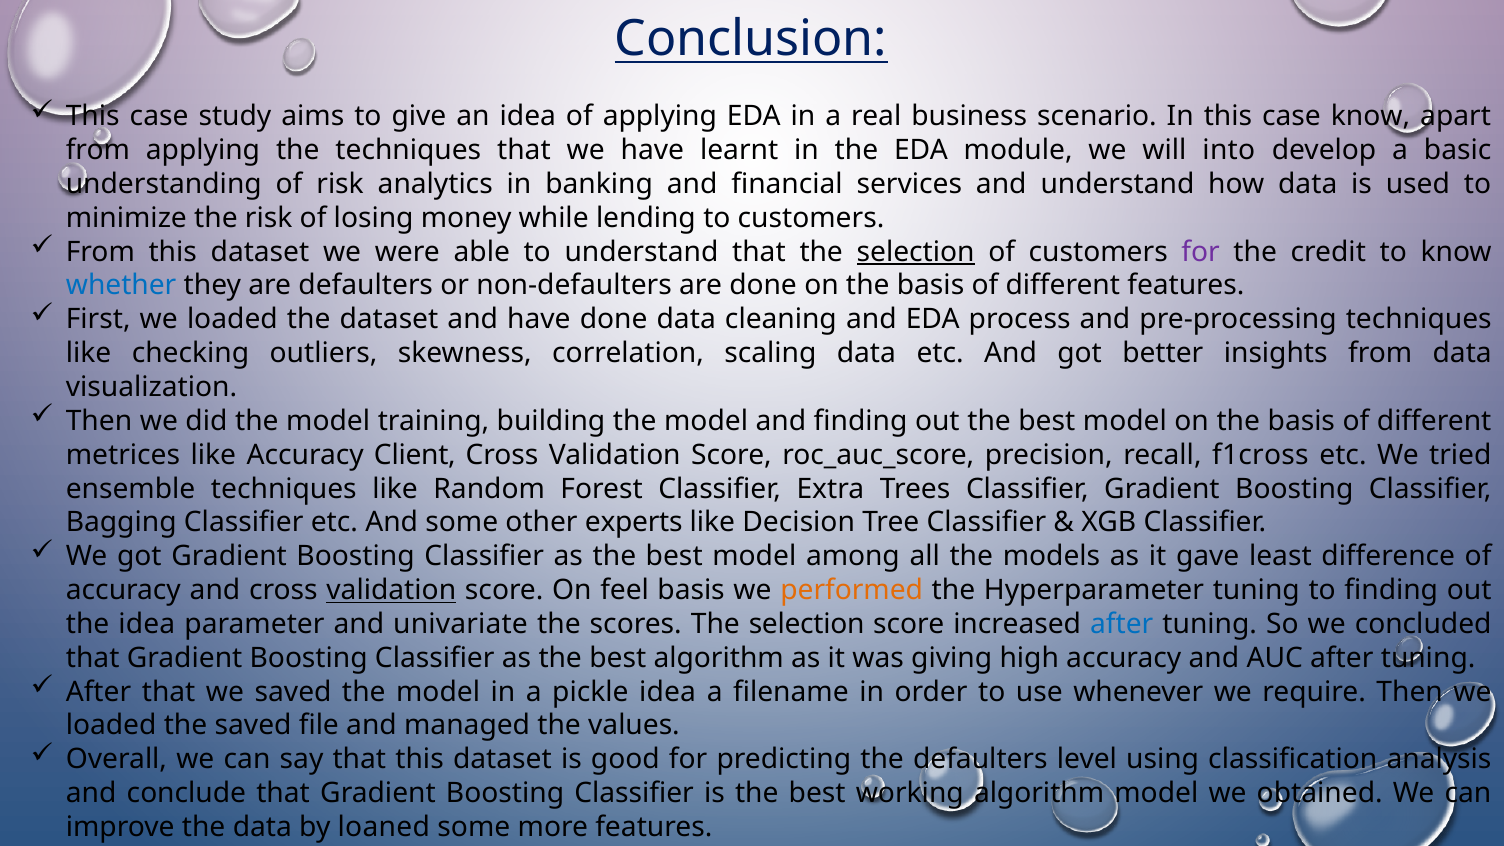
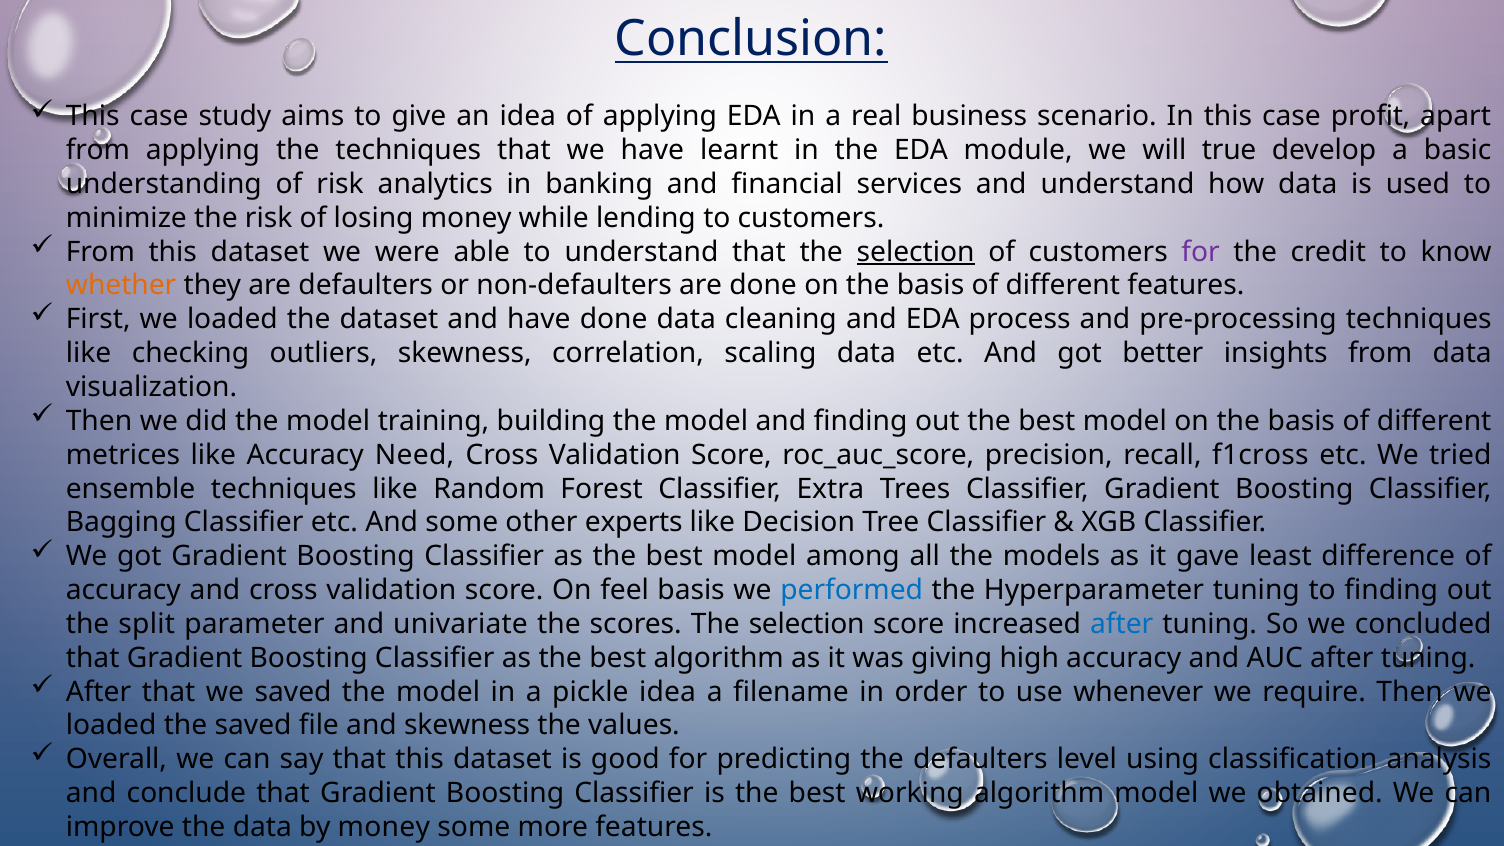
case know: know -> profit (1371, 116)
into: into -> true (1229, 150)
whether colour: blue -> orange (121, 286)
Client: Client -> Need (415, 455)
validation underline: present -> none (391, 590)
performed colour: orange -> blue (852, 590)
the idea: idea -> split (147, 624)
and managed: managed -> skewness (467, 726)
by loaned: loaned -> money (384, 827)
